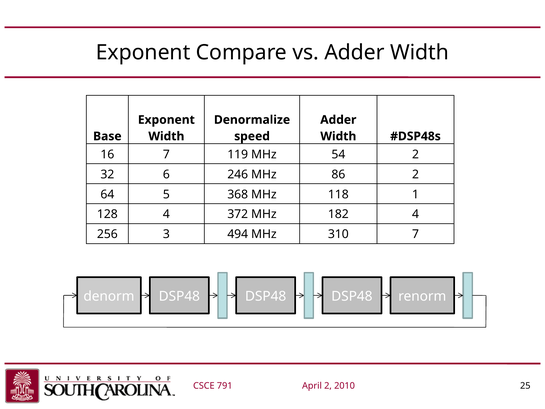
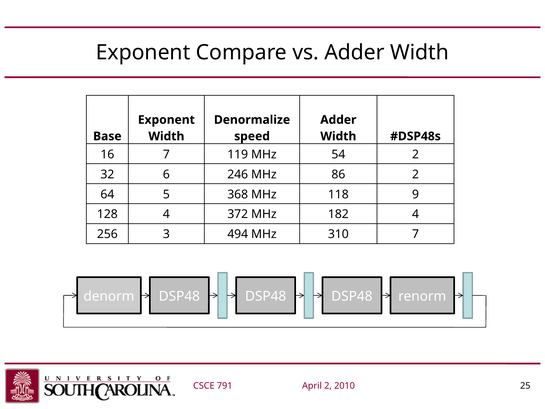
1: 1 -> 9 (416, 194)
